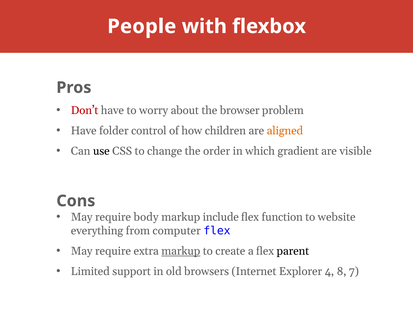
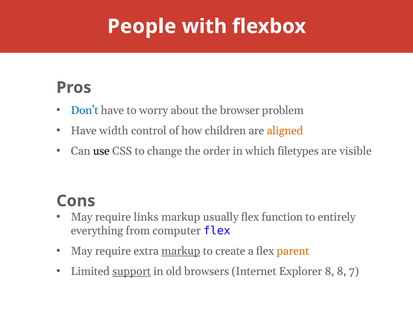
Don’t colour: red -> blue (85, 110)
folder: folder -> width (114, 131)
gradient: gradient -> filetypes (298, 151)
body: body -> links (146, 217)
include: include -> usually (221, 217)
website: website -> entirely (337, 217)
parent colour: black -> orange (293, 251)
support underline: none -> present (132, 271)
Explorer 4: 4 -> 8 (329, 271)
